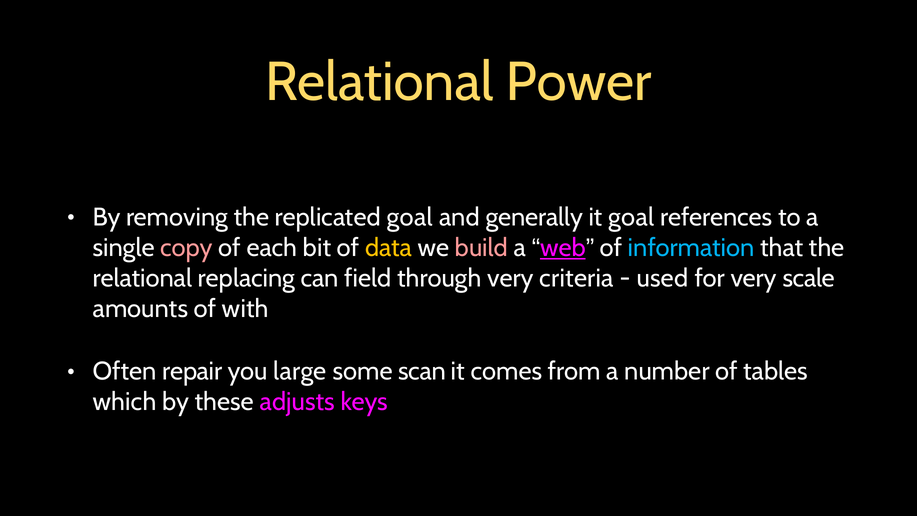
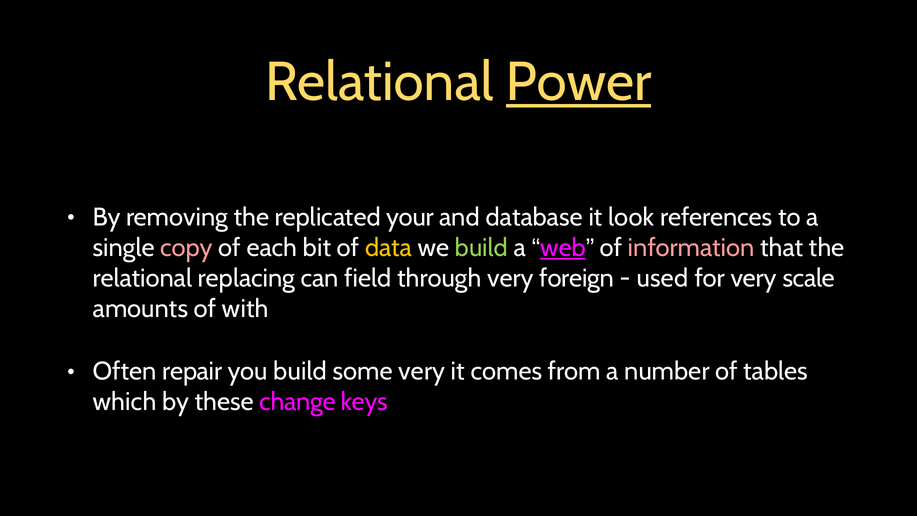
Power underline: none -> present (579, 82)
replicated goal: goal -> your (410, 217)
generally: generally -> database (534, 217)
it goal: goal -> look (631, 217)
build colour: pink -> light green (481, 248)
information colour: light blue -> pink (691, 248)
criteria: criteria -> foreign (577, 278)
you large: large -> build (300, 371)
some scan: scan -> very (422, 371)
adjusts: adjusts -> change (298, 402)
